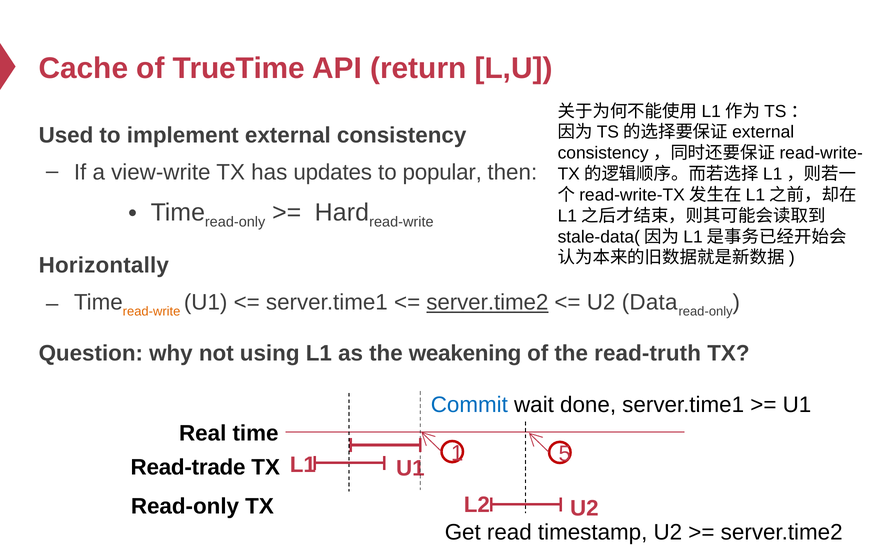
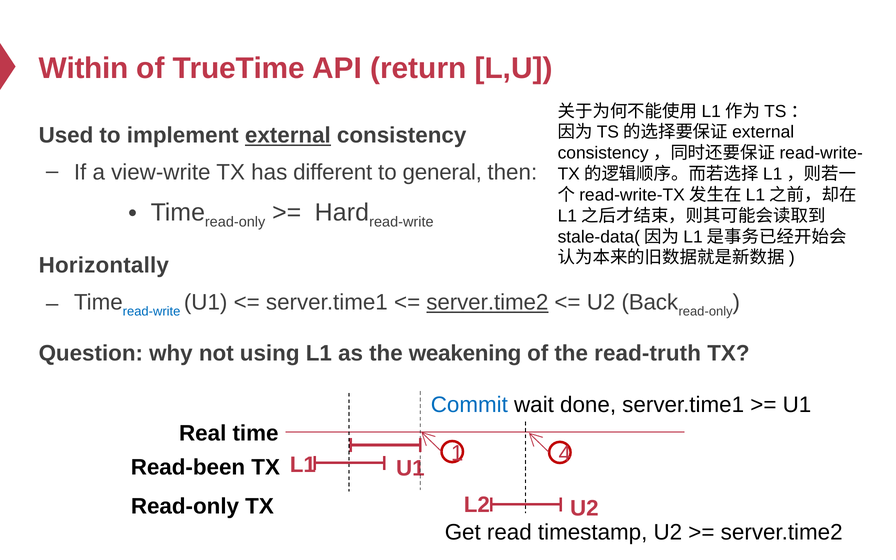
Cache: Cache -> Within (84, 69)
external underline: none -> present (288, 136)
updates: updates -> different (333, 172)
popular: popular -> general (442, 172)
read-write colour: orange -> blue (152, 311)
Data: Data -> Back (650, 303)
5: 5 -> 4 (565, 454)
Read-trade: Read-trade -> Read-been (188, 467)
